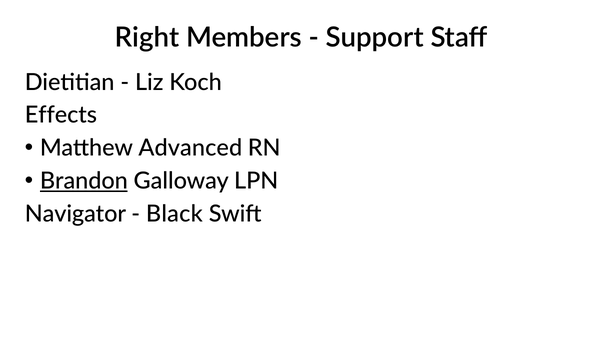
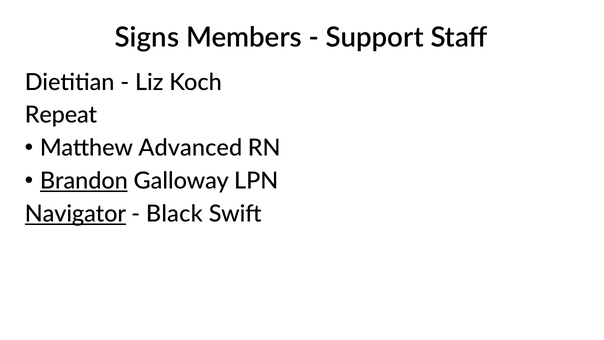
Right: Right -> Signs (147, 37)
Effects: Effects -> Repeat (61, 115)
Navigator underline: none -> present (75, 214)
